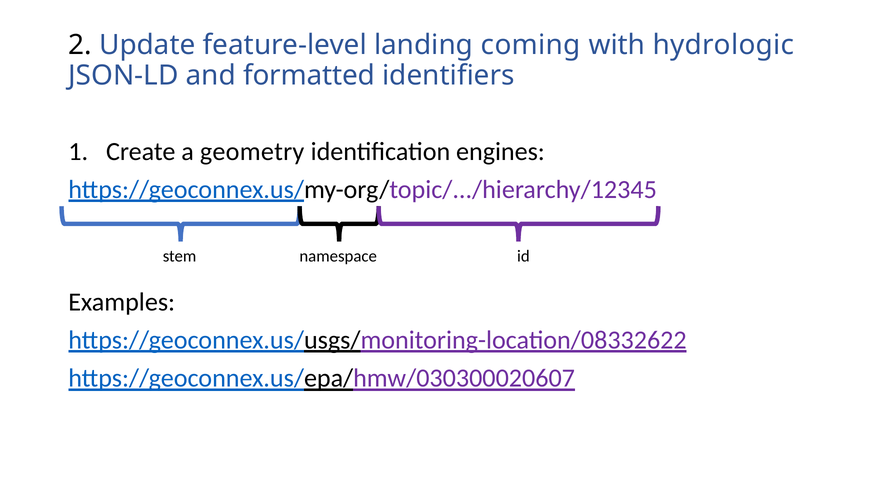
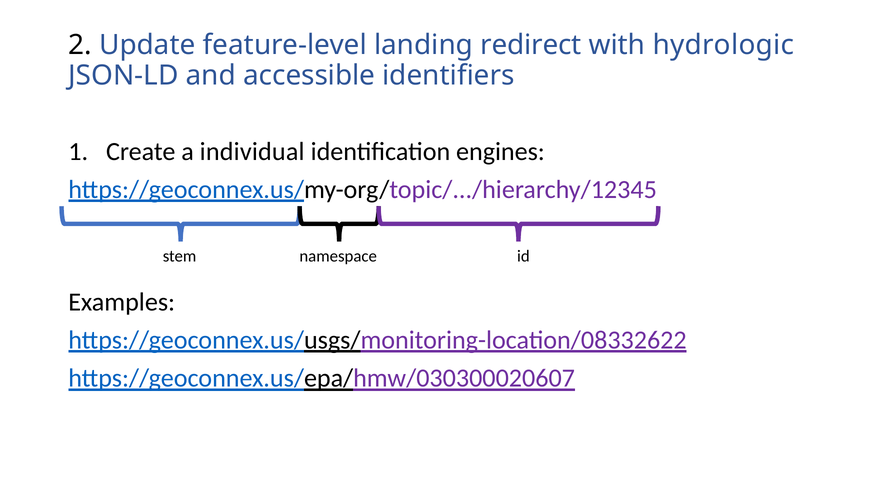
coming: coming -> redirect (531, 45)
formatted: formatted -> accessible (309, 75)
geometry: geometry -> individual (252, 151)
